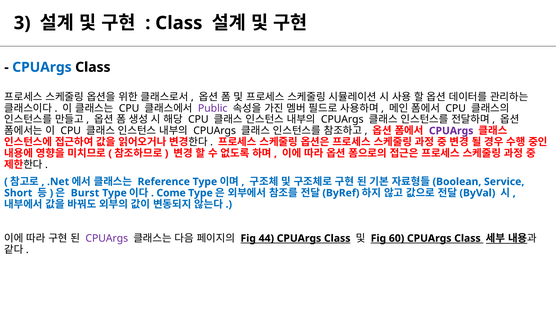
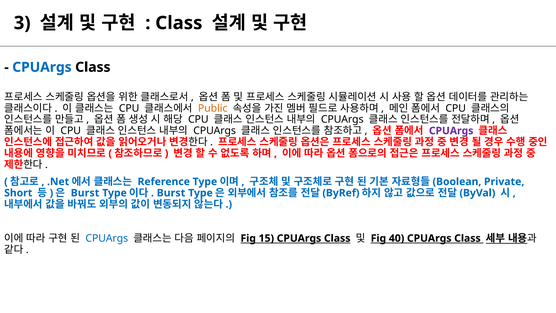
Public colour: purple -> orange (213, 108)
Service: Service -> Private (504, 182)
Come: Come -> Burst (171, 193)
CPUArgs colour: purple -> blue (107, 238)
44: 44 -> 15 (266, 238)
60: 60 -> 40 (397, 238)
